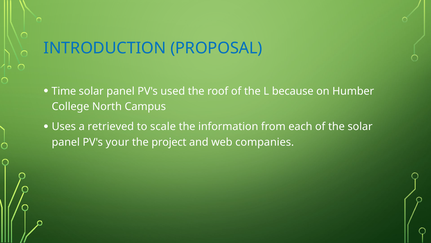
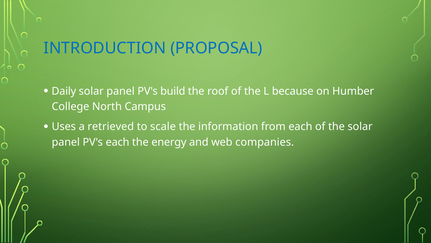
Time: Time -> Daily (64, 91)
used: used -> build (173, 91)
PV's your: your -> each (118, 142)
project: project -> energy (169, 142)
